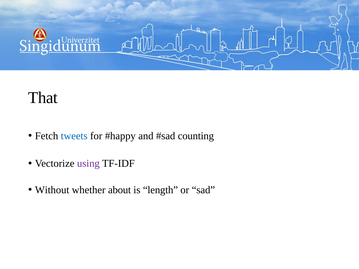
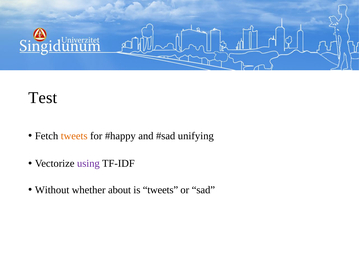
That: That -> Test (43, 98)
tweets colour: blue -> orange (74, 136)
counting: counting -> unifying (196, 136)
is length: length -> tweets (160, 190)
